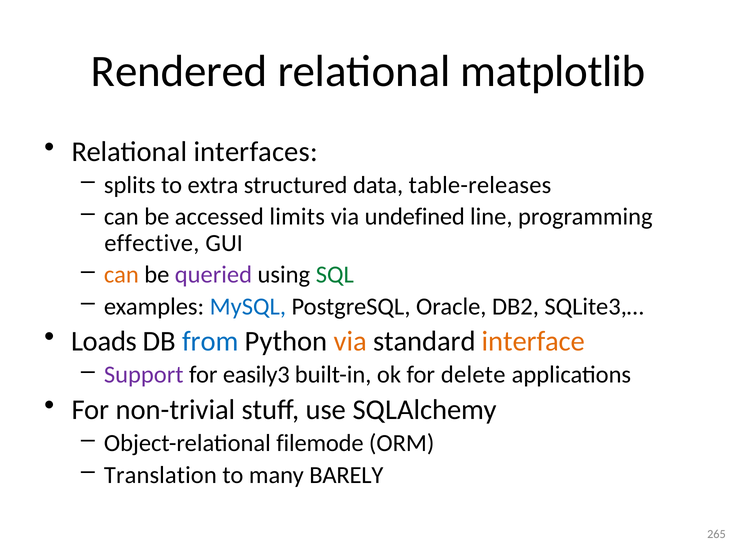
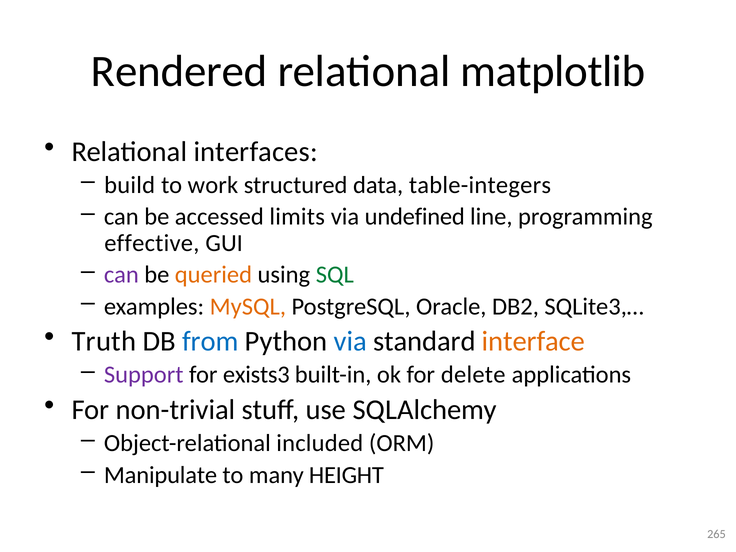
splits: splits -> build (130, 185)
extra: extra -> work (213, 185)
table-releases: table-releases -> table-integers (480, 185)
can colour: orange -> purple (121, 275)
queried colour: purple -> orange (213, 275)
MySQL colour: blue -> orange (248, 306)
Loads: Loads -> Truth (104, 342)
via colour: orange -> blue (351, 342)
easily3: easily3 -> exists3 (256, 375)
filemode: filemode -> included (320, 443)
Translation: Translation -> Manipulate (161, 475)
BARELY: BARELY -> HEIGHT (346, 475)
